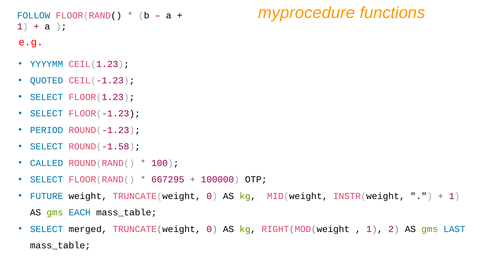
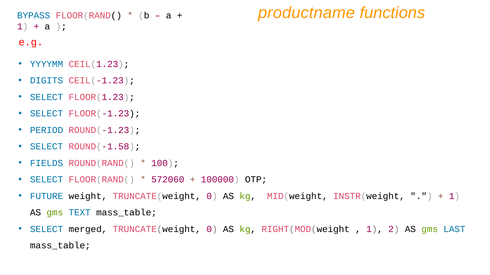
myprocedure: myprocedure -> productname (306, 13)
FOLLOW: FOLLOW -> BYPASS (34, 16)
QUOTED: QUOTED -> DIGITS (47, 81)
CALLED: CALLED -> FIELDS (47, 163)
667295: 667295 -> 572060 (168, 180)
EACH: EACH -> TEXT (80, 213)
